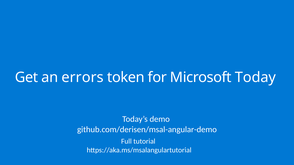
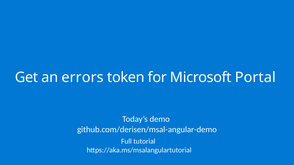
Today: Today -> Portal (255, 77)
